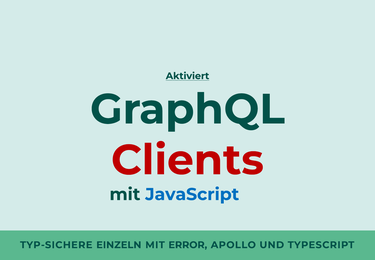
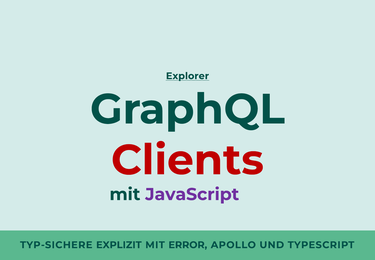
Aktiviert: Aktiviert -> Explorer (187, 76)
JavaScript colour: blue -> purple (192, 194)
EINZELN: EINZELN -> EXPLIZIT (119, 245)
